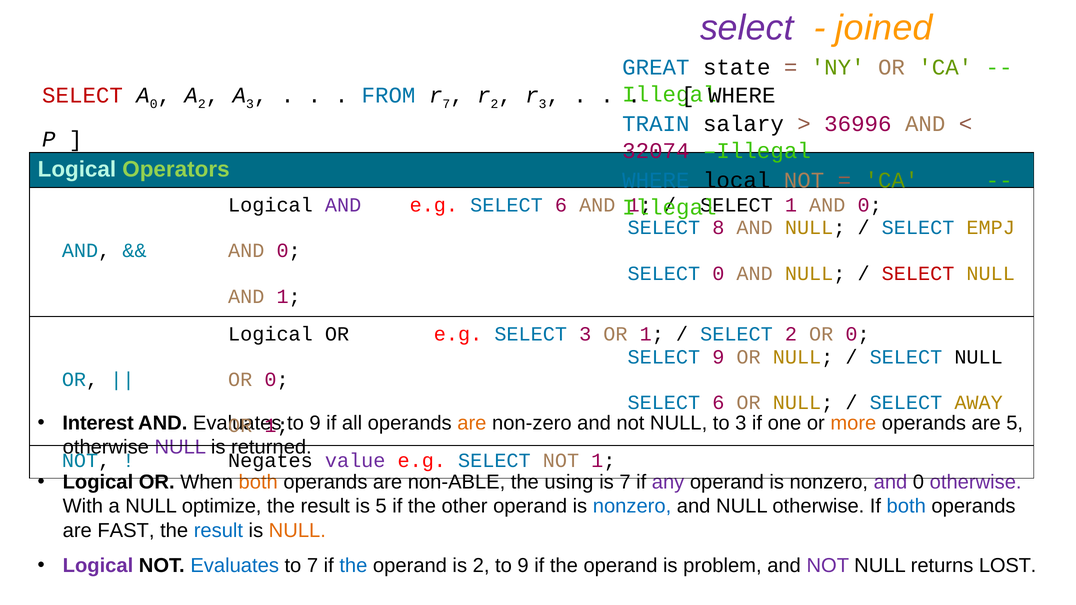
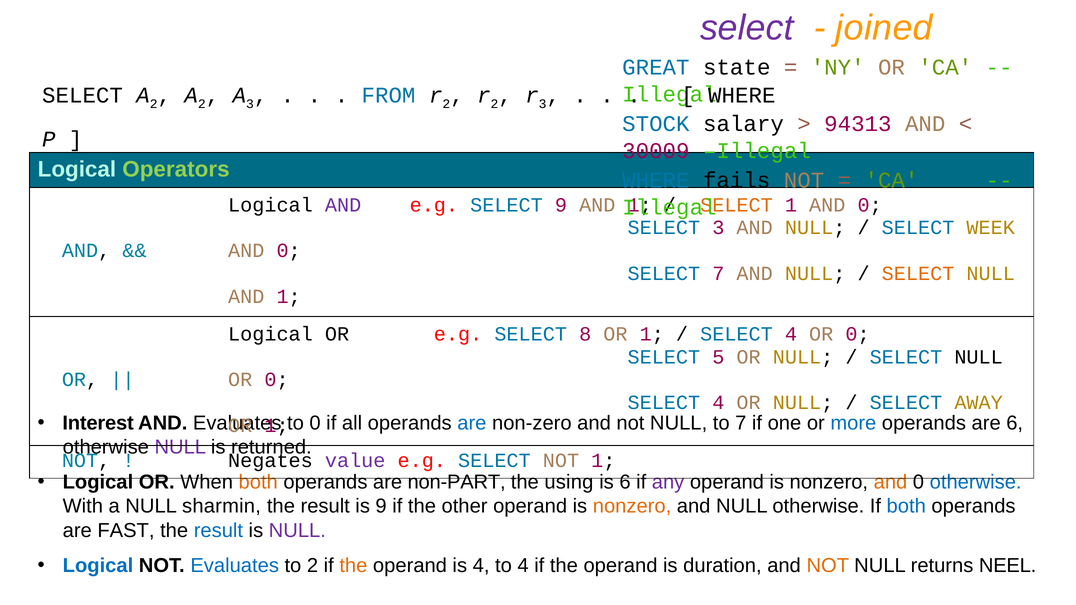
SELECT colour: red -> black (82, 95)
0: 0 -> 2 (154, 104)
7: 7 -> 2 (446, 104)
TRAIN: TRAIN -> STOCK (656, 124)
36996: 36996 -> 94313 (858, 124)
32074: 32074 -> 30009 (656, 151)
local: local -> fails (737, 180)
e.g SELECT 6: 6 -> 9 (561, 205)
SELECT colour: black -> orange (736, 205)
SELECT 8: 8 -> 3 (718, 228)
EMPJ: EMPJ -> WEEK (991, 228)
SELECT 0: 0 -> 7 (718, 274)
SELECT colour: red -> orange (918, 274)
SELECT 3: 3 -> 8 (585, 334)
2: 2 -> 4 (791, 334)
SELECT 9: 9 -> 5 (718, 357)
6: 6 -> 4 (718, 403)
9: 9 -> 0 (315, 423)
are colour: orange -> blue (472, 423)
to 3: 3 -> 7 (741, 423)
more colour: orange -> blue (853, 423)
are 5: 5 -> 6 (1015, 423)
non-ABLE: non-ABLE -> non-PART (457, 482)
is 7: 7 -> 6 (625, 482)
and colour: purple -> orange (891, 482)
otherwise colour: purple -> blue (976, 482)
optimize: optimize -> sharmin (221, 507)
is 5: 5 -> 9 (381, 507)
nonzero colour: blue -> orange (632, 507)
NULL colour: orange -> purple (297, 531)
Logical colour: purple -> blue (98, 566)
to 7: 7 -> 2 (313, 566)
the colour: blue -> orange (353, 566)
is 2: 2 -> 4 (481, 566)
9: 9 -> 4 (523, 566)
problem: problem -> duration (722, 566)
NOT colour: purple -> orange (828, 566)
LOST: LOST -> NEEL (1008, 566)
